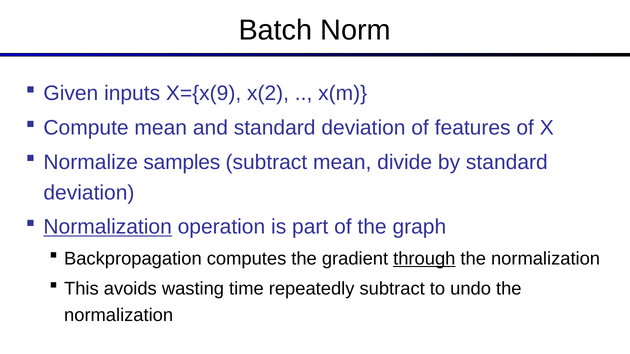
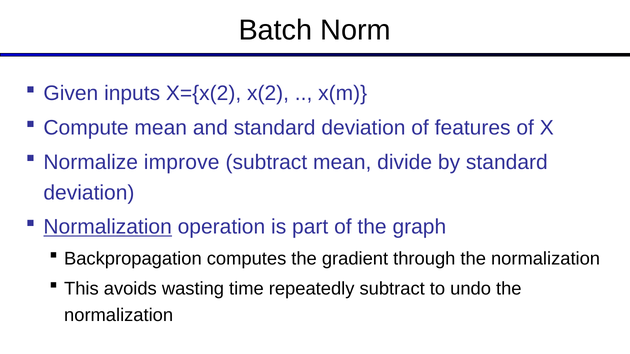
X={x(9: X={x(9 -> X={x(2 (204, 94)
samples: samples -> improve (182, 163)
through underline: present -> none (424, 259)
